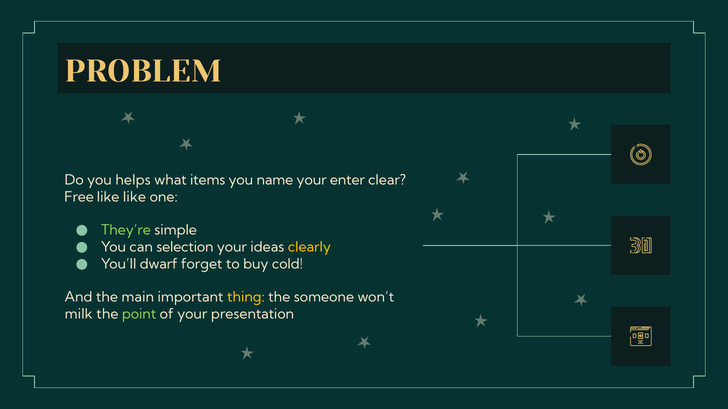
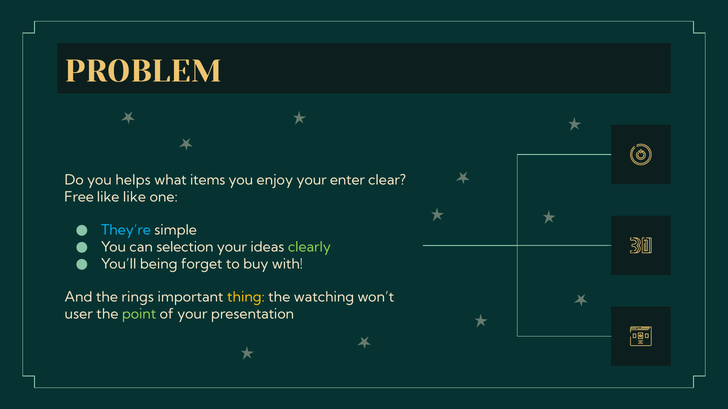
name: name -> enjoy (275, 180)
They’re colour: light green -> light blue (126, 230)
clearly colour: yellow -> light green (309, 247)
dwarf: dwarf -> being (159, 264)
cold: cold -> with (287, 264)
main: main -> rings (138, 298)
someone: someone -> watching (324, 298)
milk: milk -> user (79, 315)
